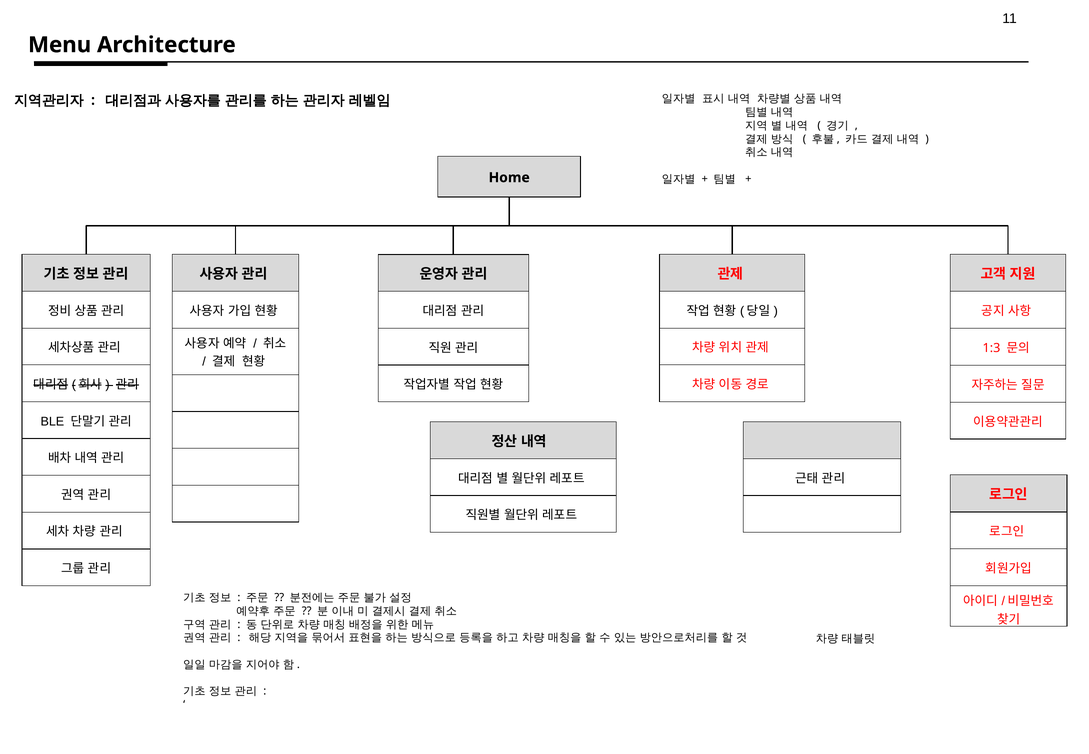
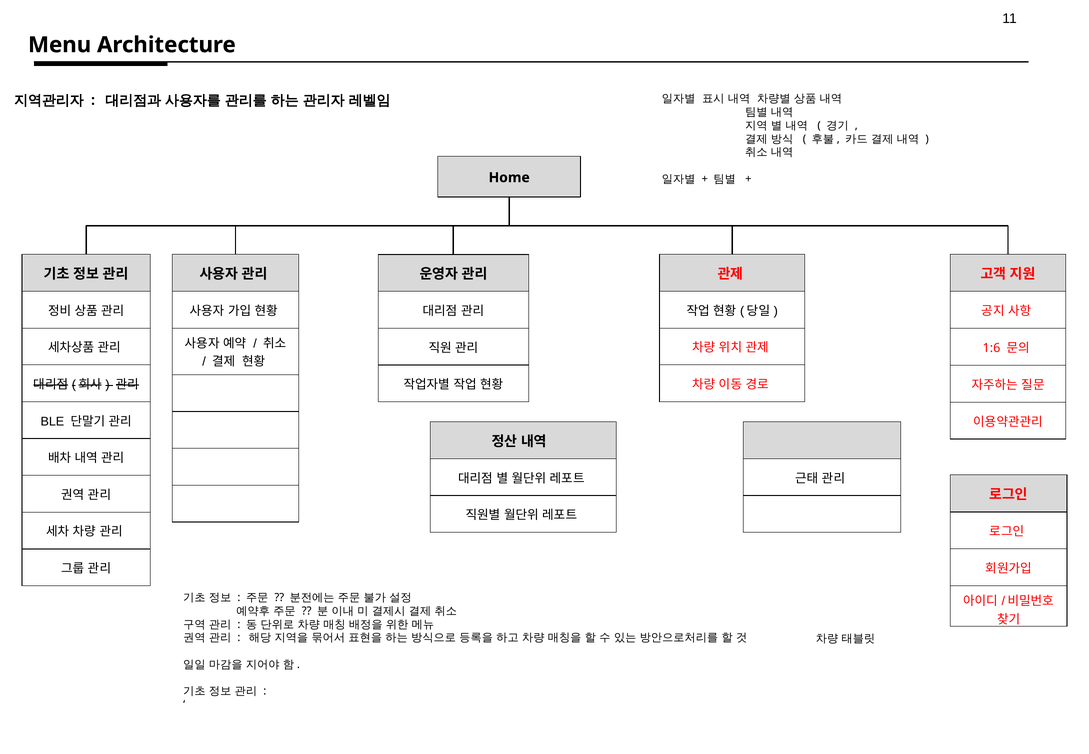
1:3: 1:3 -> 1:6 (991, 348)
